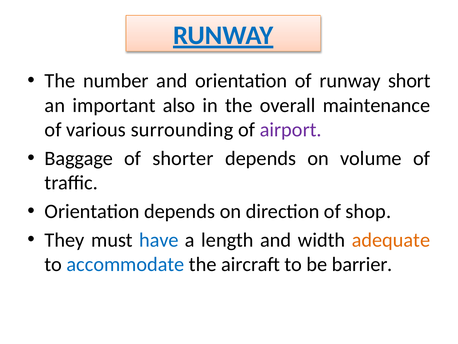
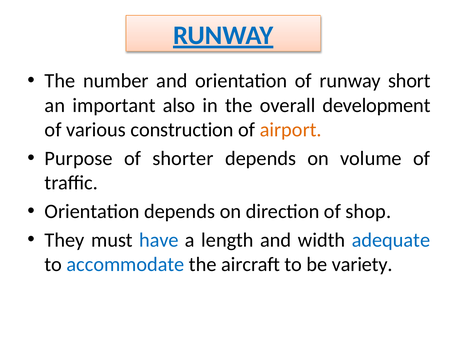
maintenance: maintenance -> development (377, 105)
surrounding: surrounding -> construction (182, 130)
airport colour: purple -> orange (291, 130)
Baggage: Baggage -> Purpose (79, 158)
adequate colour: orange -> blue (391, 240)
barrier: barrier -> variety (362, 264)
